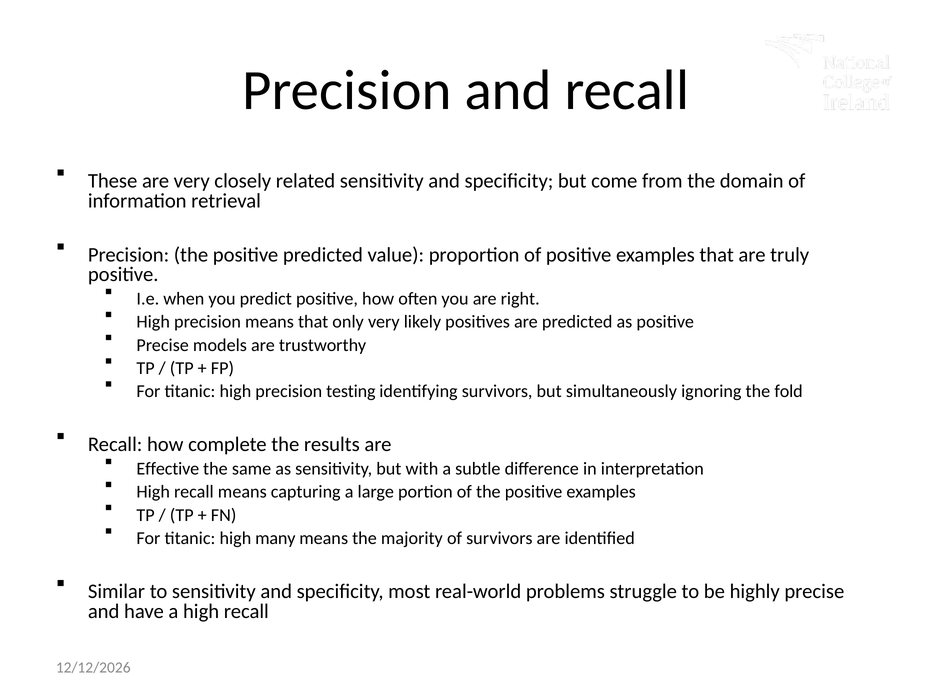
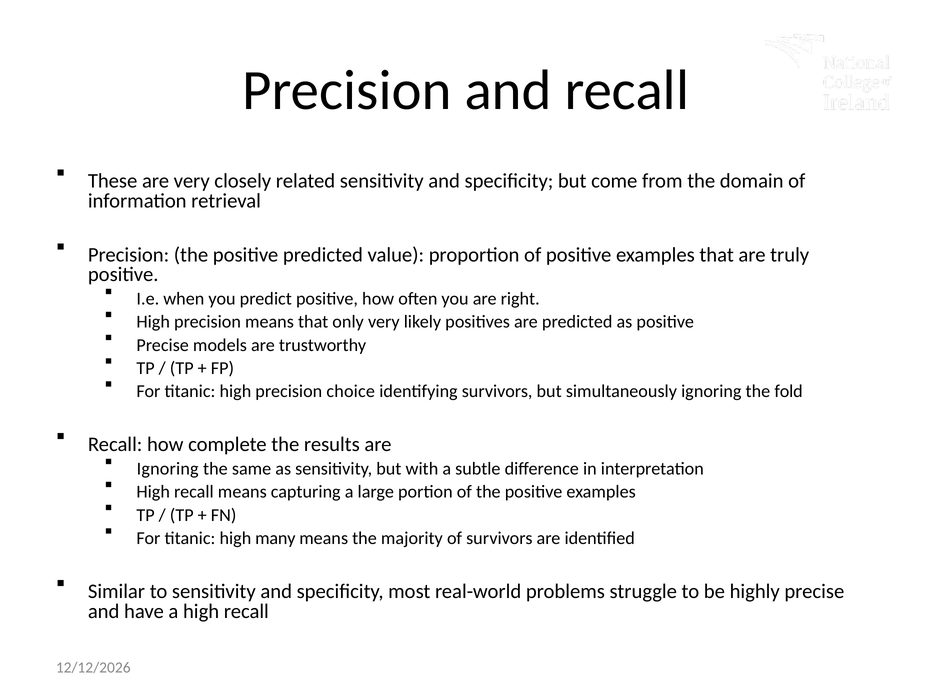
testing: testing -> choice (351, 391)
Effective: Effective -> Ignoring (168, 469)
